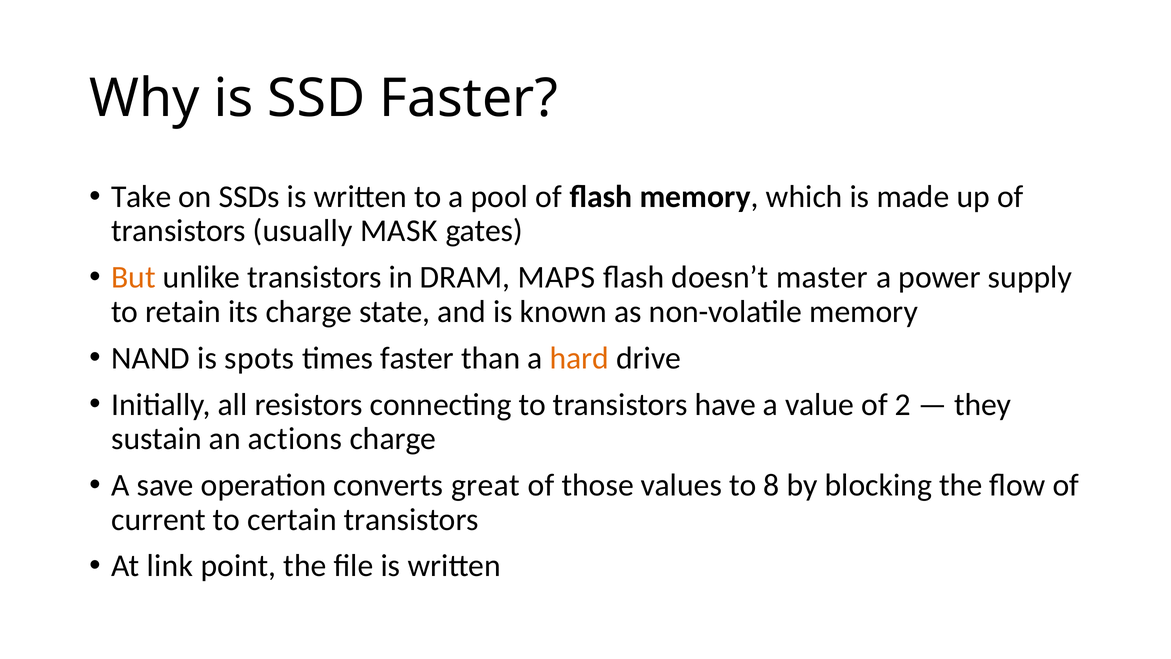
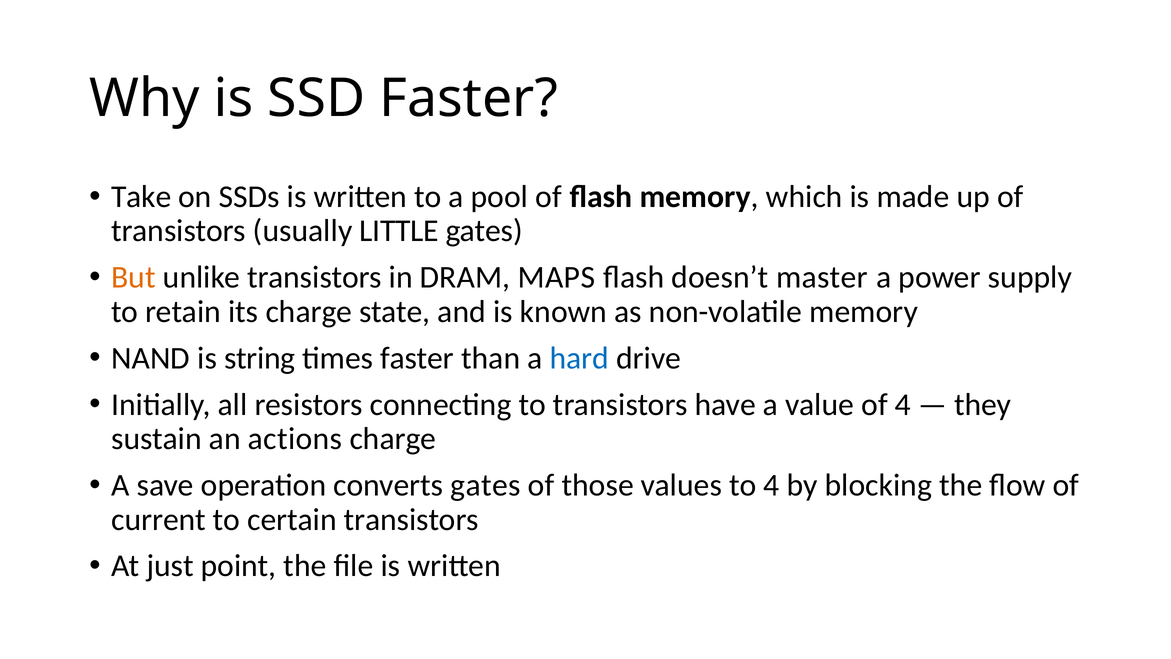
MASK: MASK -> LITTLE (399, 231)
spots: spots -> string (260, 358)
hard colour: orange -> blue (579, 358)
of 2: 2 -> 4 (903, 404)
converts great: great -> gates (485, 485)
to 8: 8 -> 4 (771, 485)
link: link -> just (170, 566)
